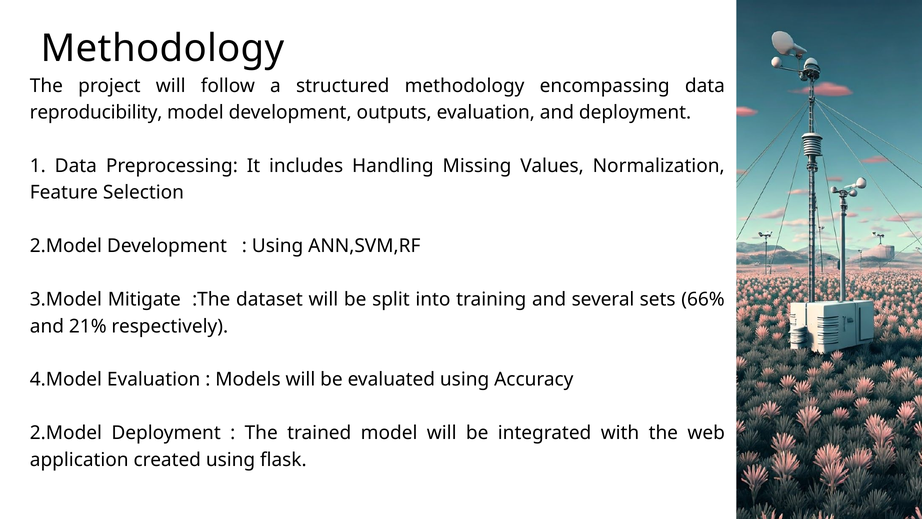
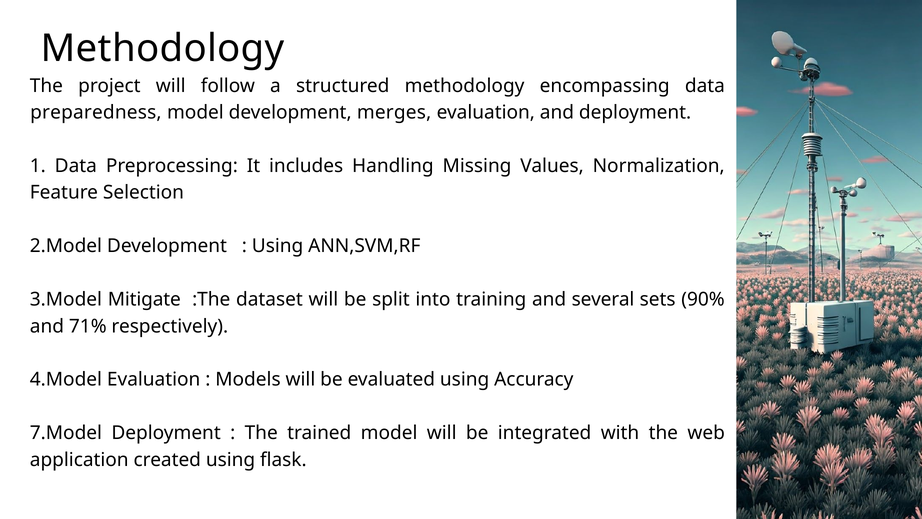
reproducibility: reproducibility -> preparedness (96, 112)
outputs: outputs -> merges (394, 112)
66%: 66% -> 90% (703, 299)
21%: 21% -> 71% (88, 326)
2.Model: 2.Model -> 7.Model (66, 433)
